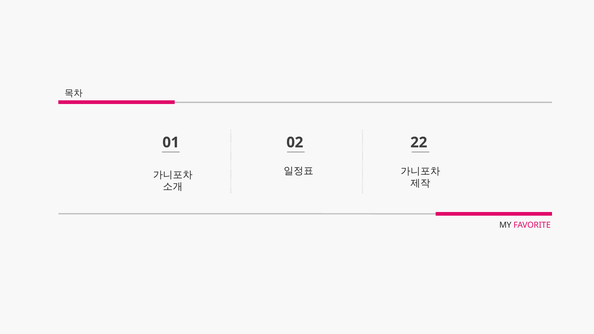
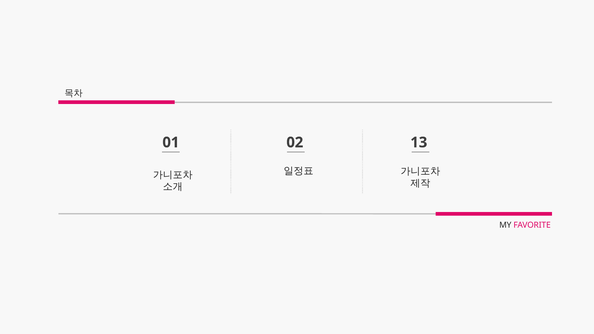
22: 22 -> 13 (419, 143)
